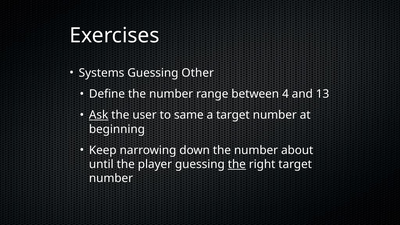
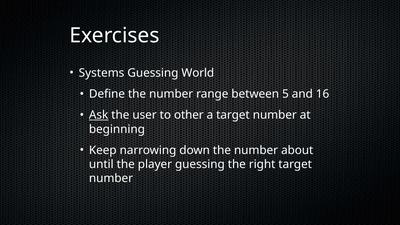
Other: Other -> World (198, 73)
4: 4 -> 5 (285, 94)
13: 13 -> 16 (323, 94)
same: same -> other (189, 115)
the underline: present -> none (237, 164)
